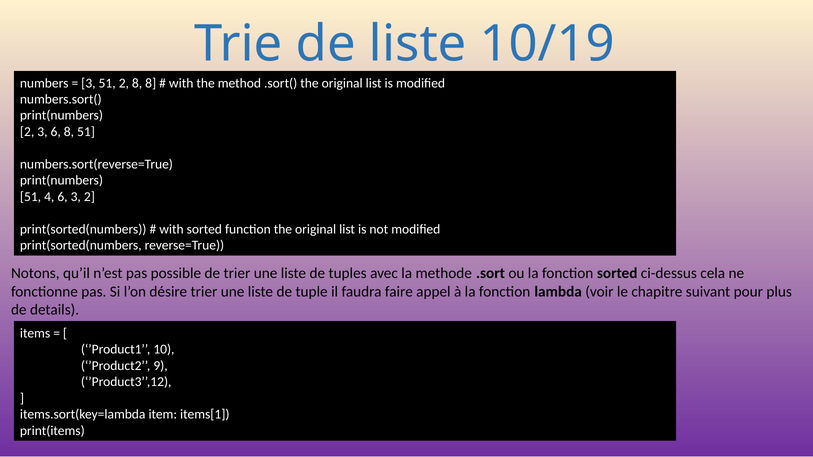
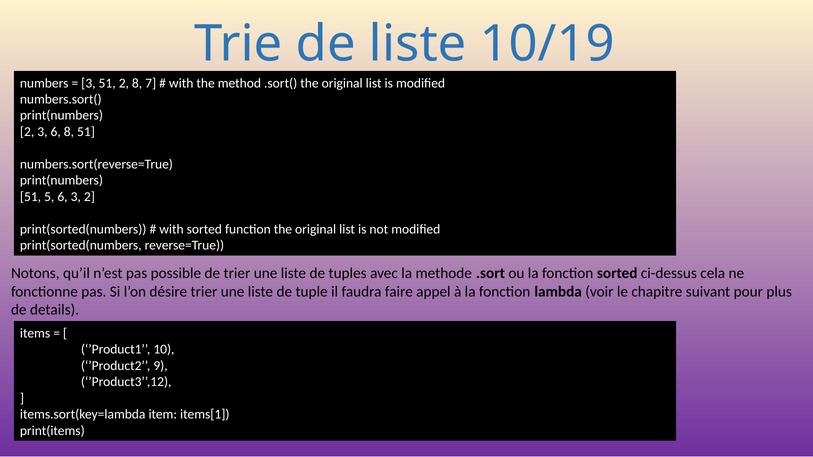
8 8: 8 -> 7 (151, 83)
4: 4 -> 5 (49, 197)
